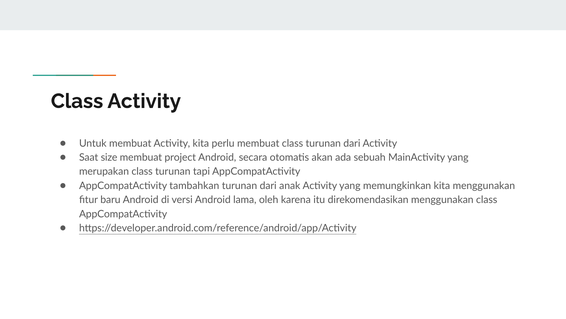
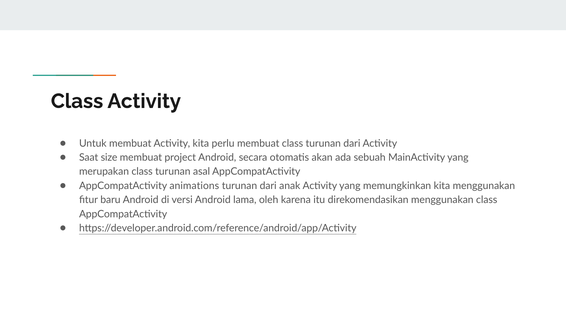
tapi: tapi -> asal (202, 171)
tambahkan: tambahkan -> animations (194, 185)
